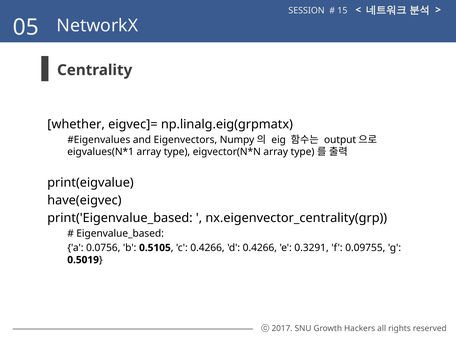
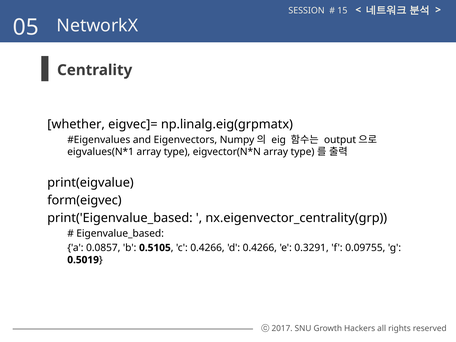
have(eigvec: have(eigvec -> form(eigvec (84, 200)
0.0756: 0.0756 -> 0.0857 (103, 248)
